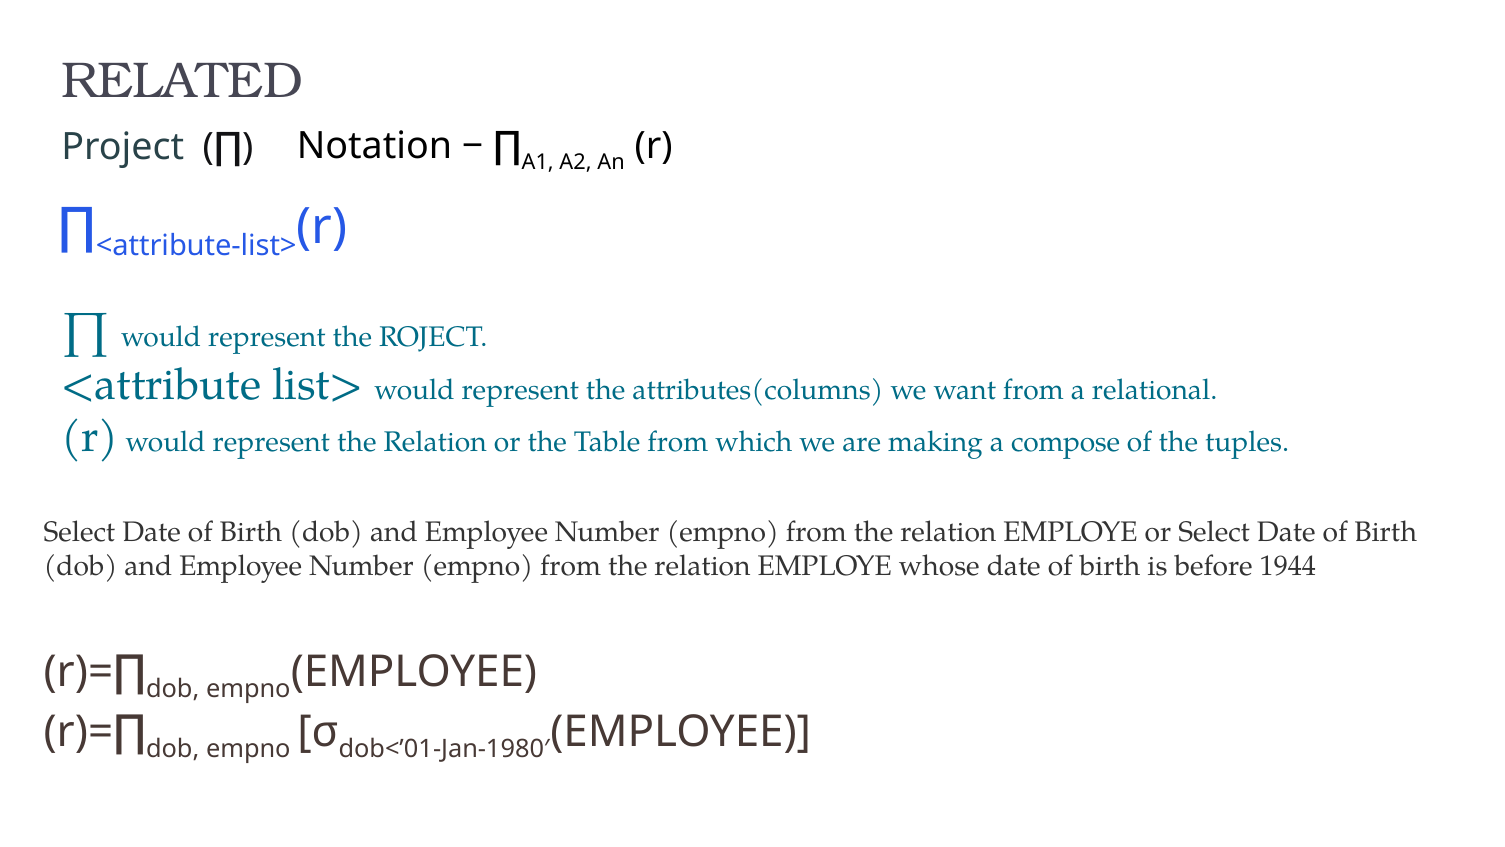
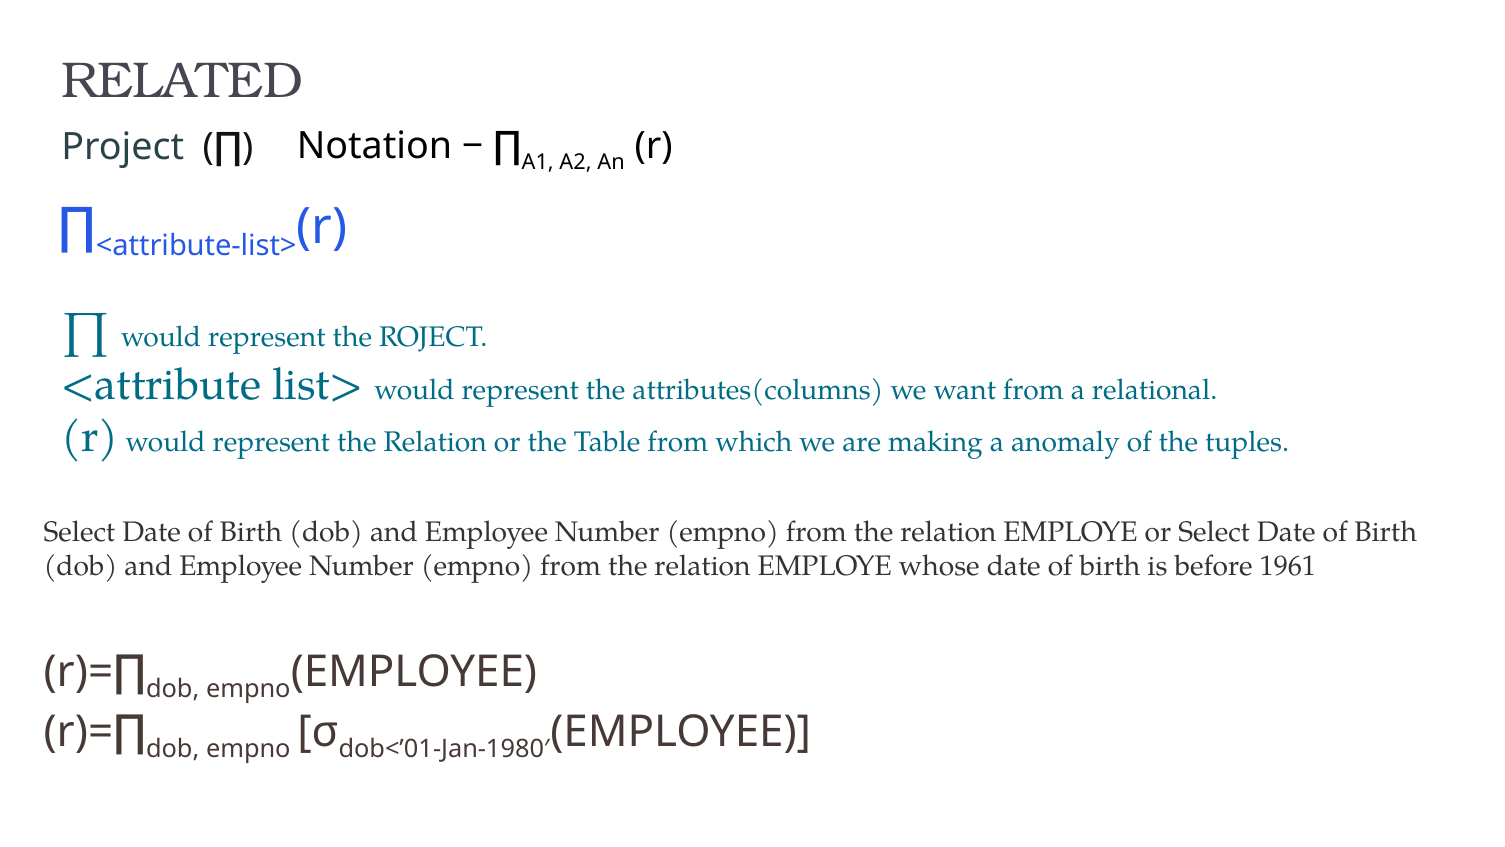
compose: compose -> anomaly (1066, 442)
1944: 1944 -> 1961 (1288, 566)
